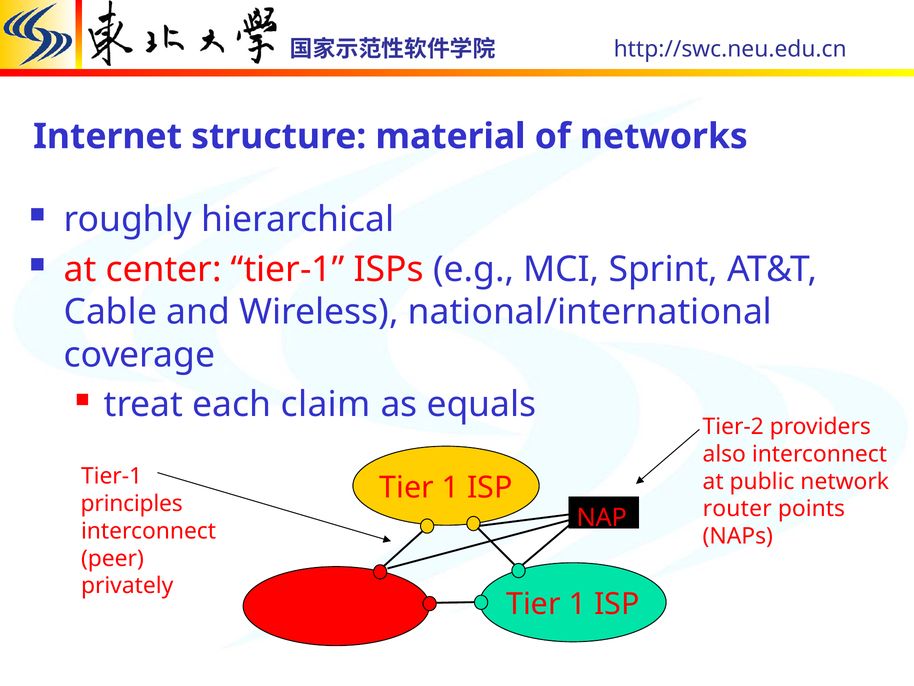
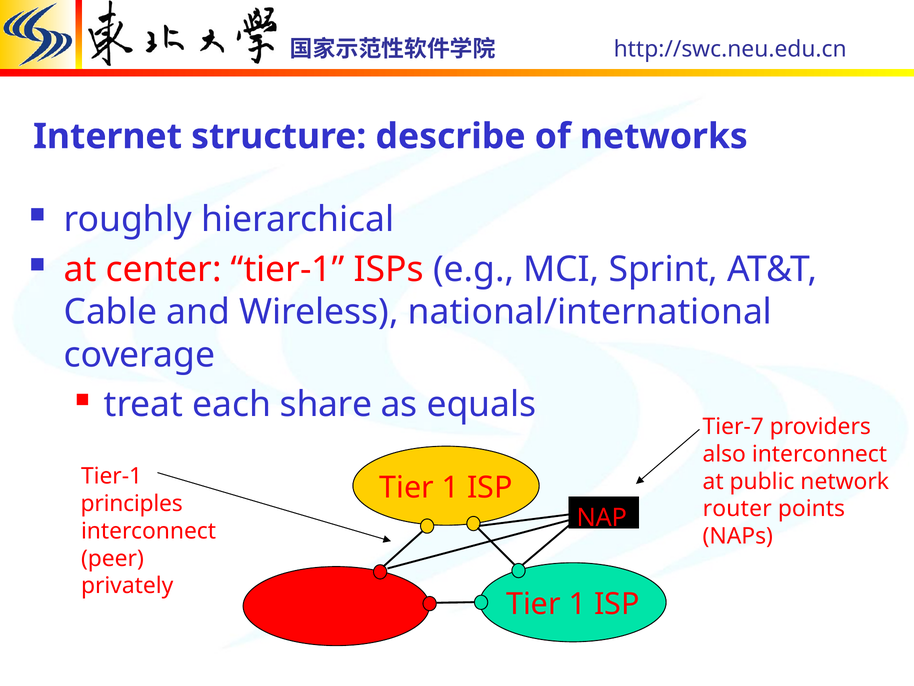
material: material -> describe (451, 136)
claim: claim -> share (326, 404)
Tier-2: Tier-2 -> Tier-7 (733, 426)
